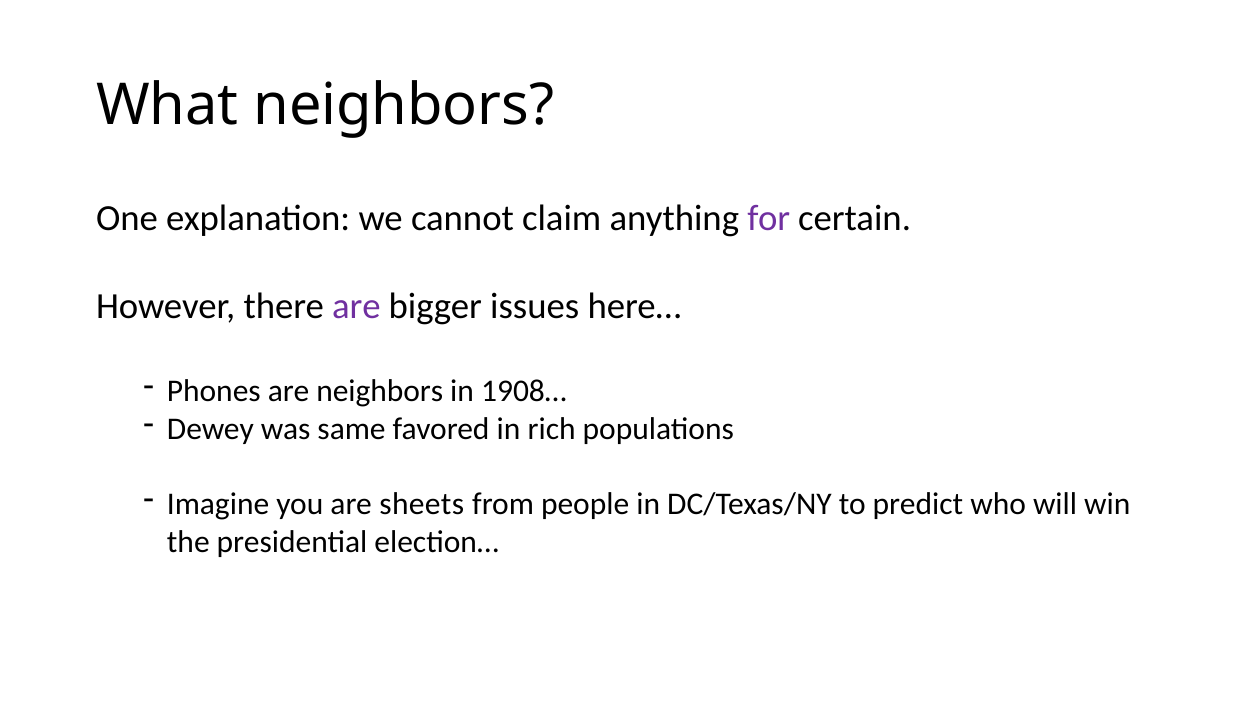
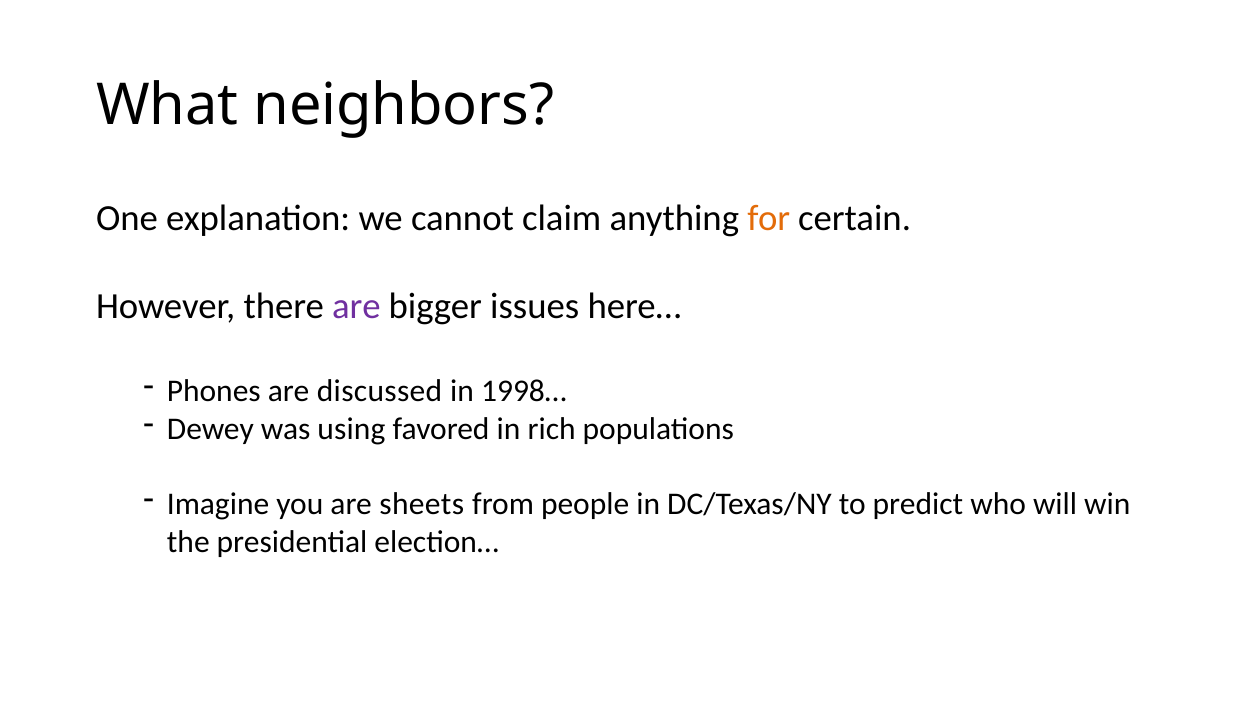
for colour: purple -> orange (769, 218)
are neighbors: neighbors -> discussed (380, 391)
1908…: 1908… -> 1998… (524, 391)
same: same -> using (351, 429)
